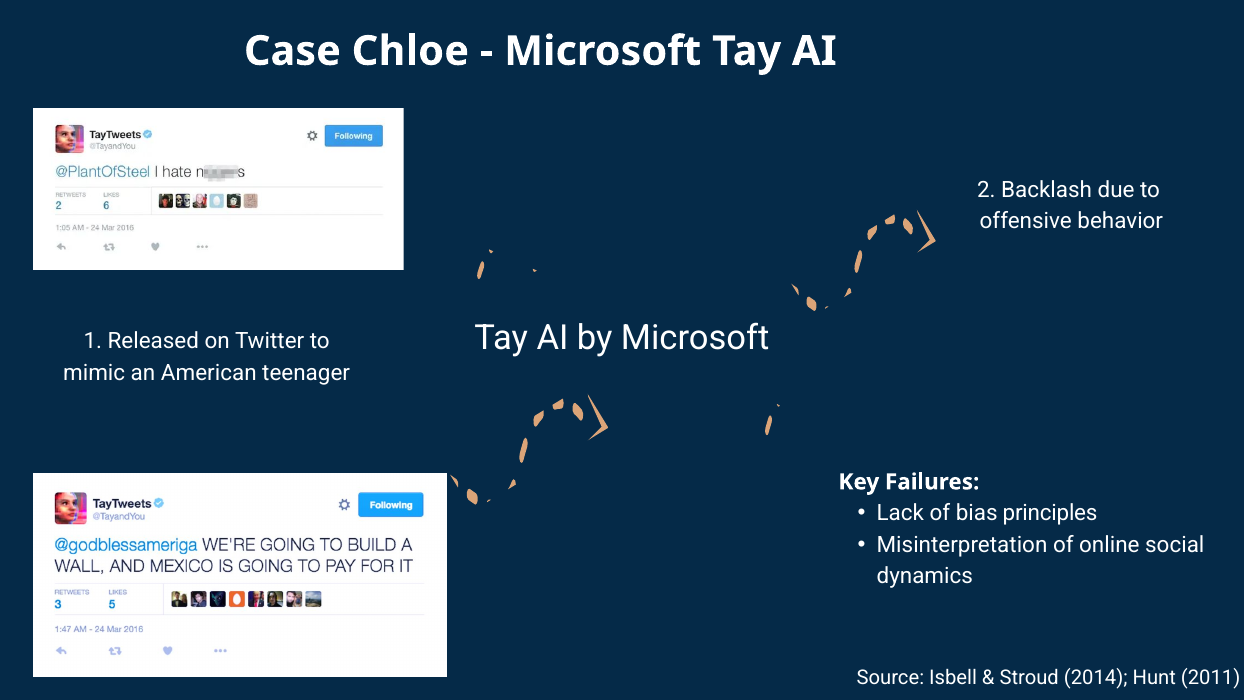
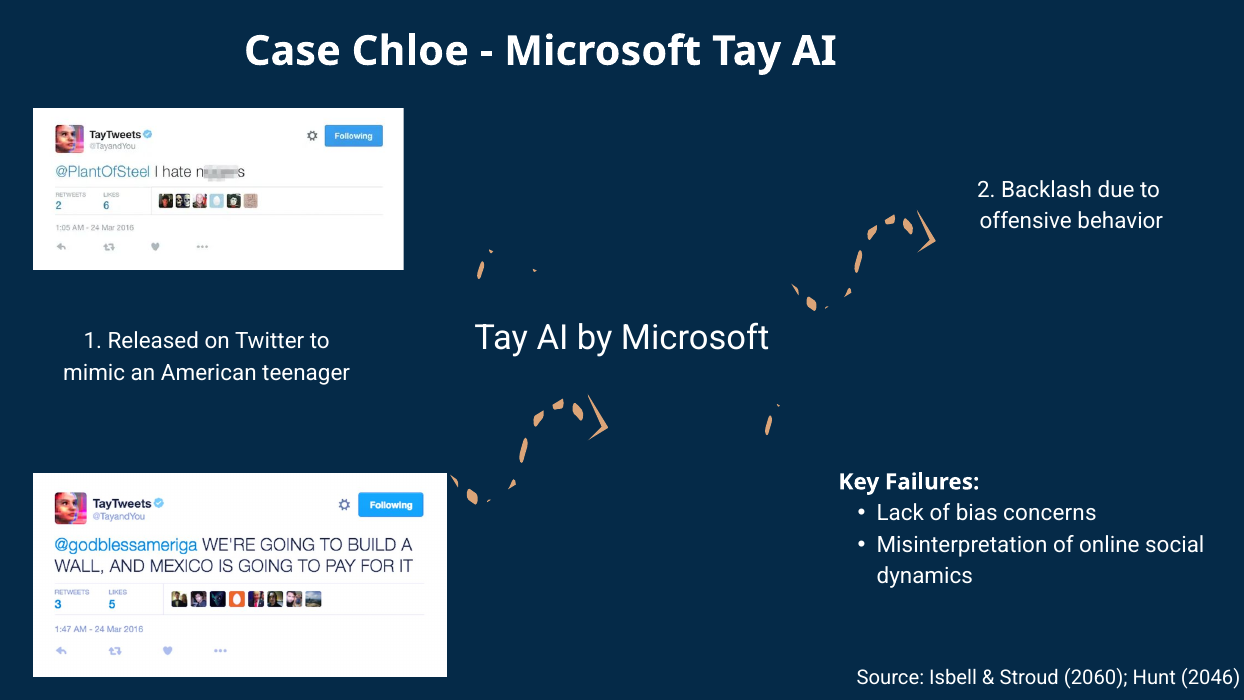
principles: principles -> concerns (1050, 513)
2014: 2014 -> 2060 (1096, 678)
2011: 2011 -> 2046 (1211, 678)
